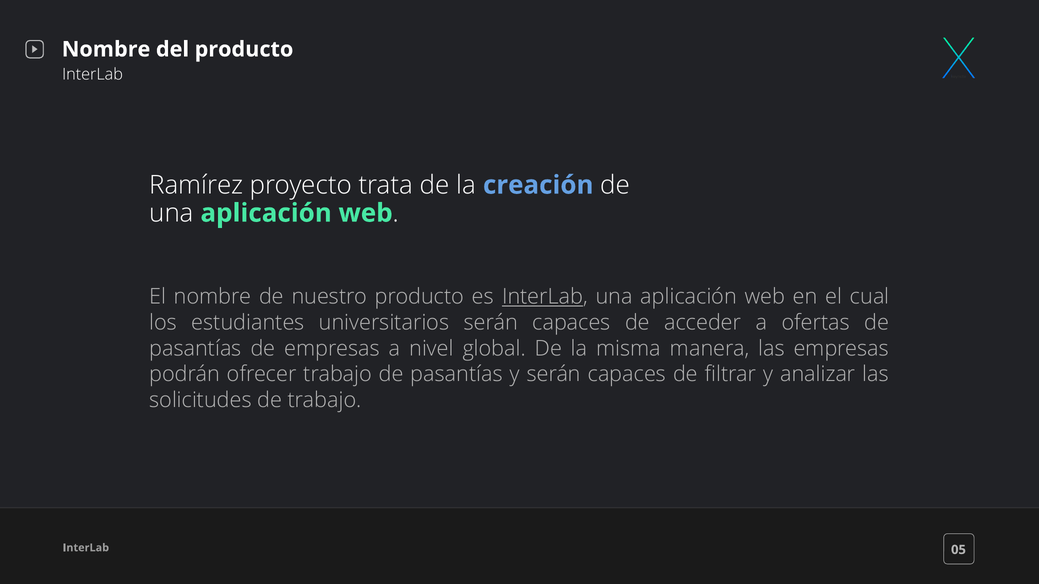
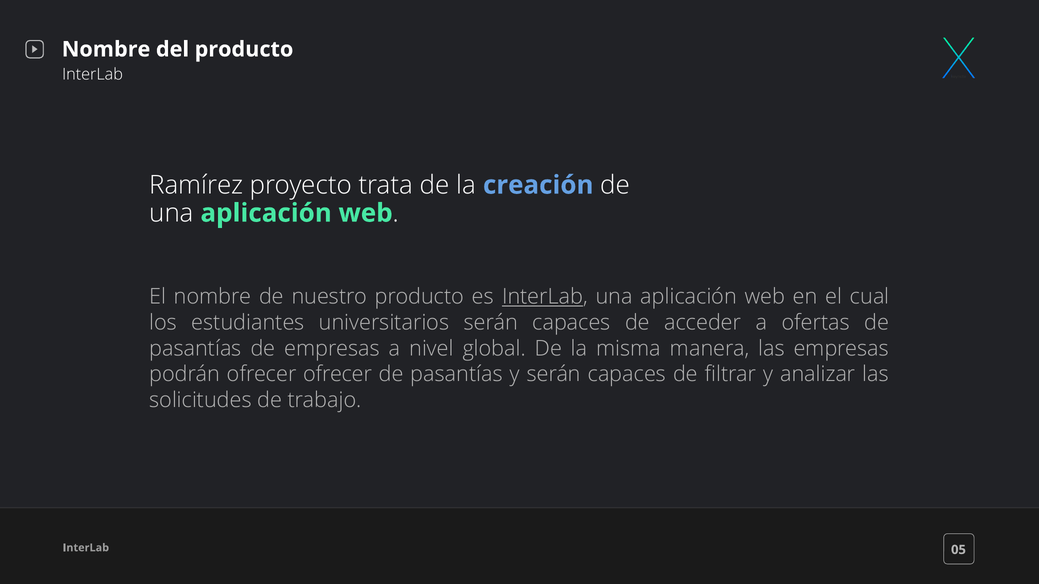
ofrecer trabajo: trabajo -> ofrecer (338, 375)
